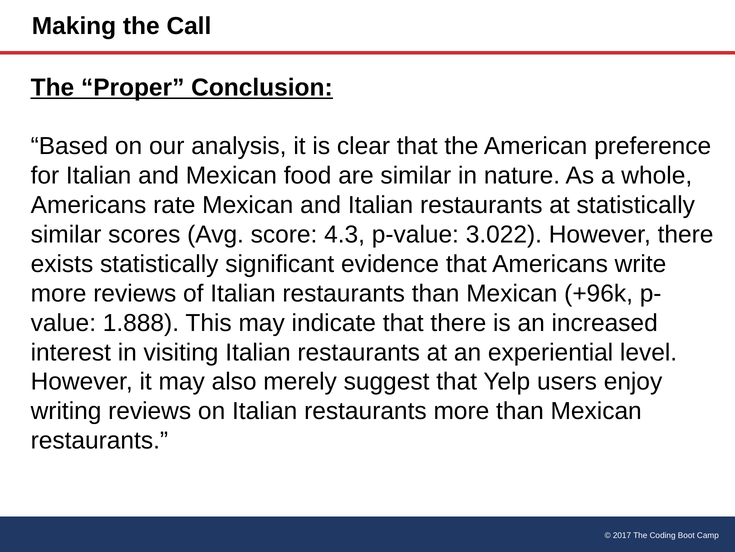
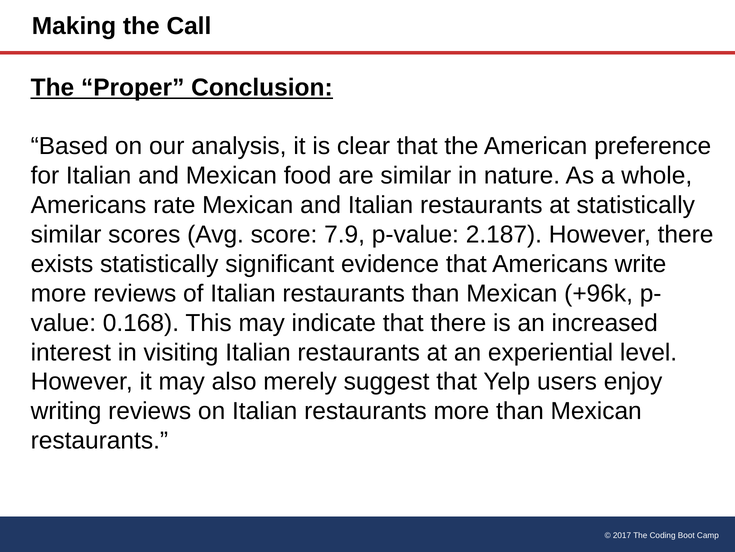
4.3: 4.3 -> 7.9 (345, 234)
3.022: 3.022 -> 2.187 (504, 234)
1.888: 1.888 -> 0.168 (141, 323)
